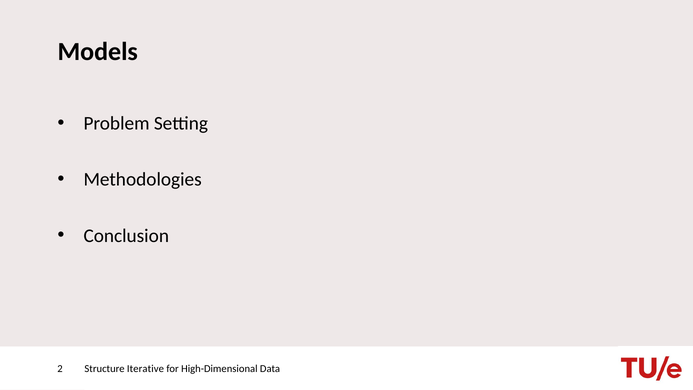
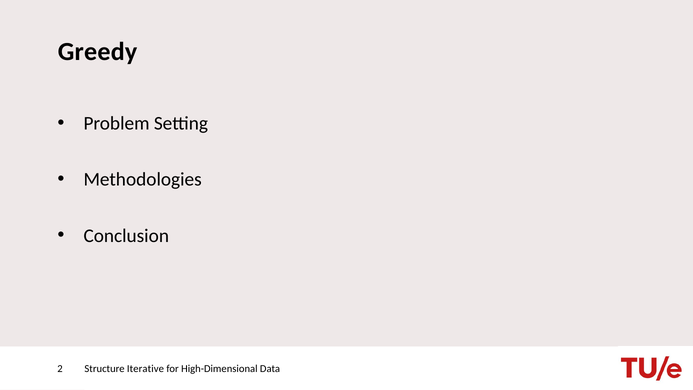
Models: Models -> Greedy (98, 52)
